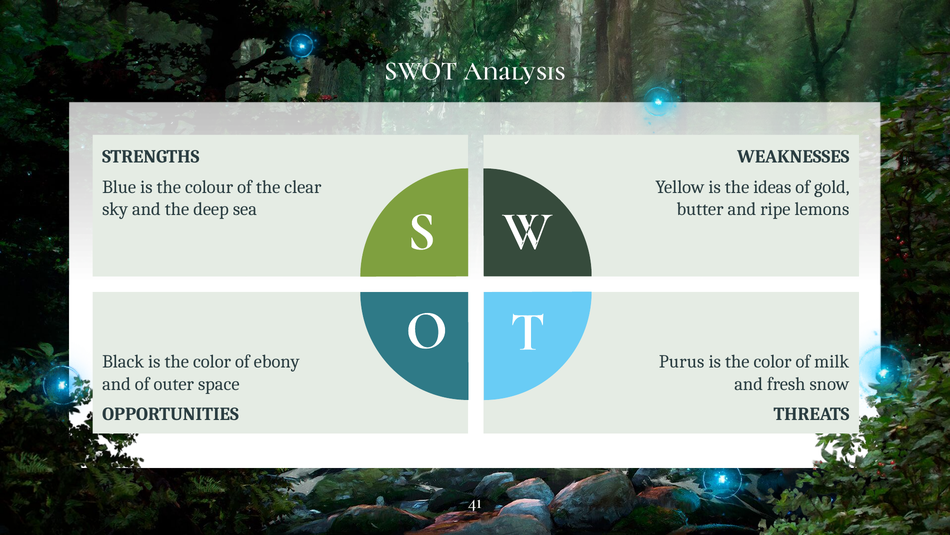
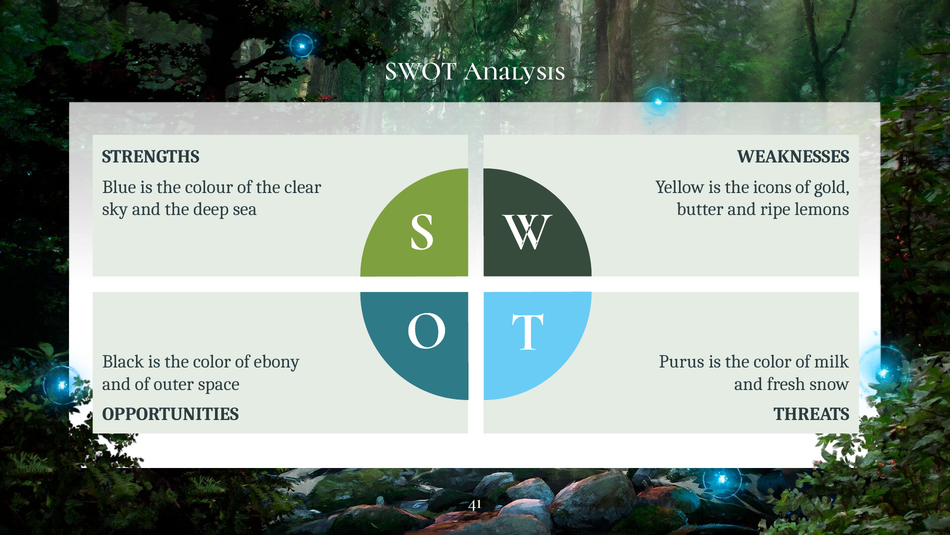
ideas: ideas -> icons (772, 187)
